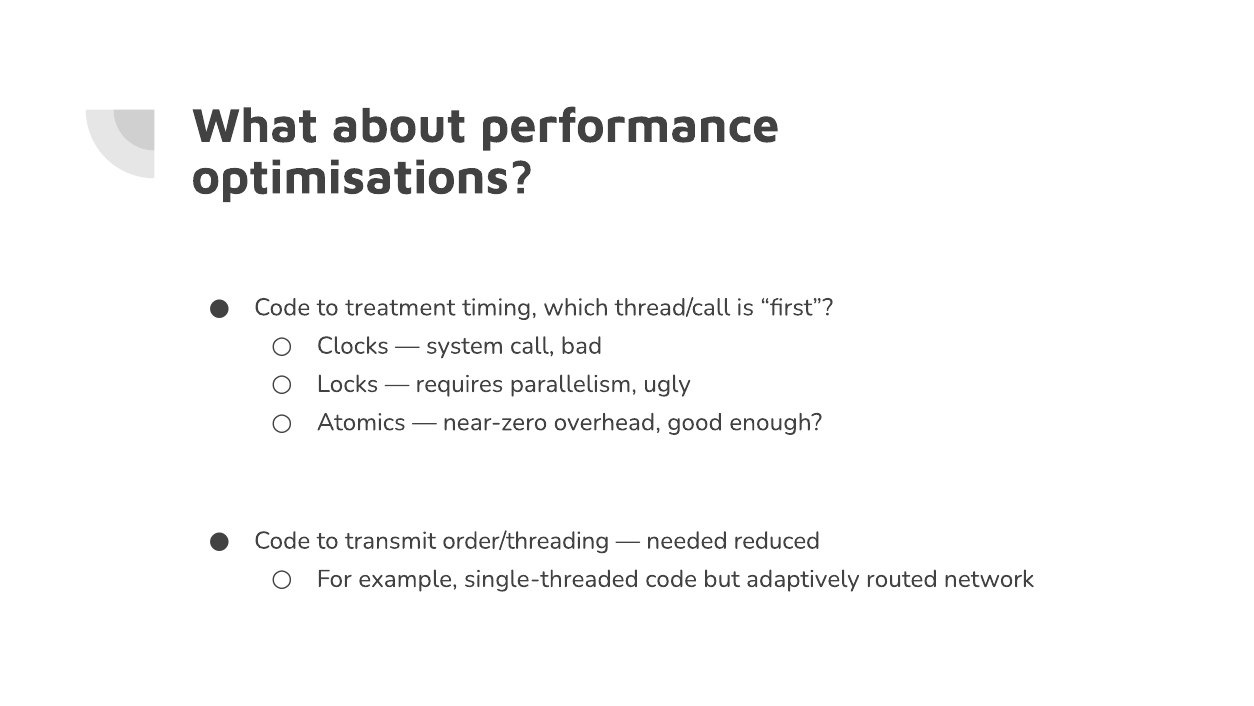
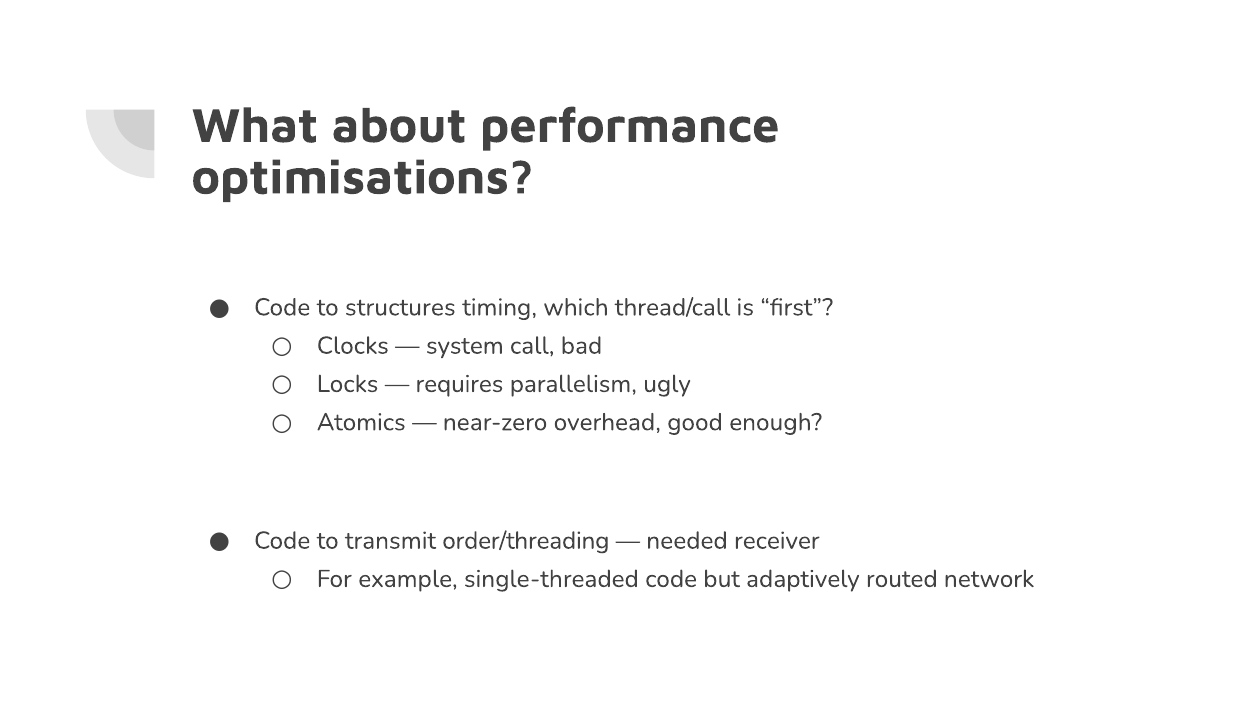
treatment: treatment -> structures (400, 307)
reduced: reduced -> receiver (777, 540)
